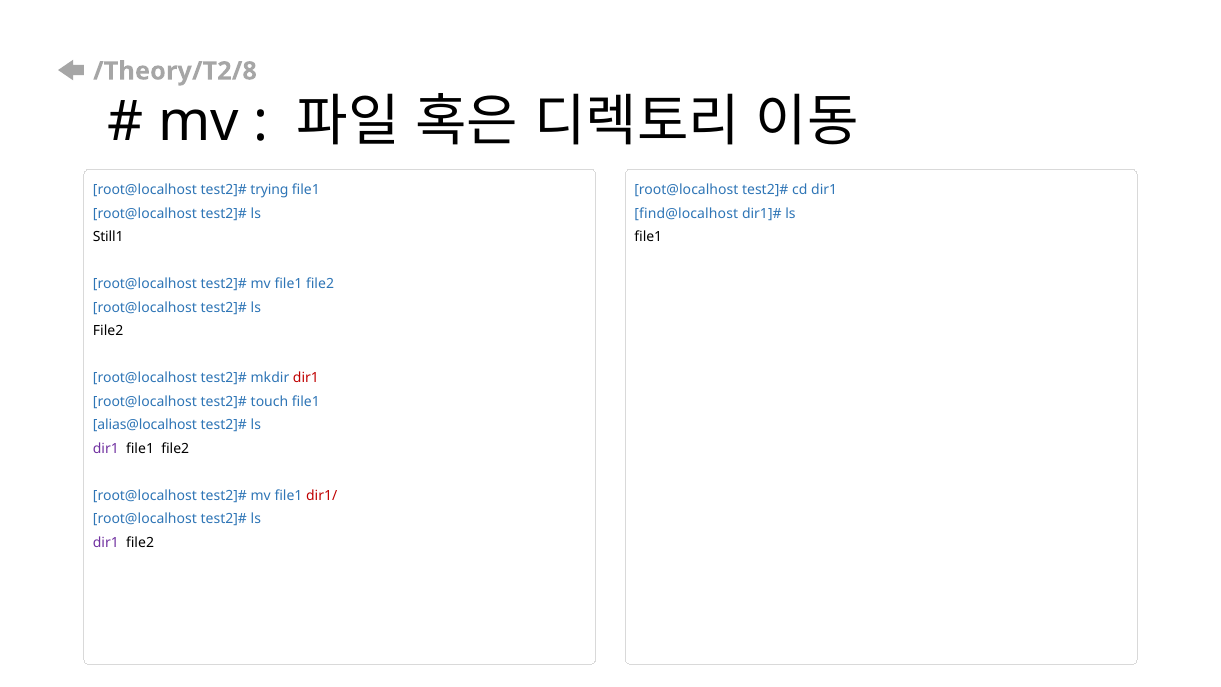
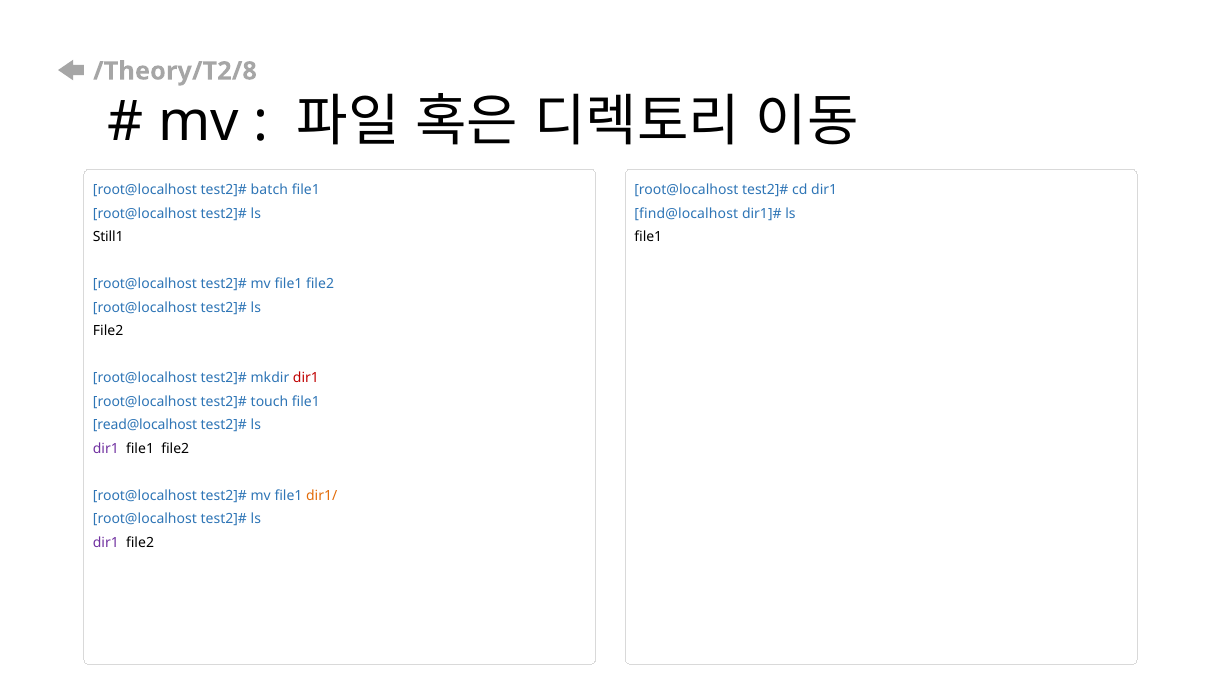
trying: trying -> batch (269, 190)
alias@localhost: alias@localhost -> read@localhost (145, 425)
dir1/ colour: red -> orange (322, 495)
